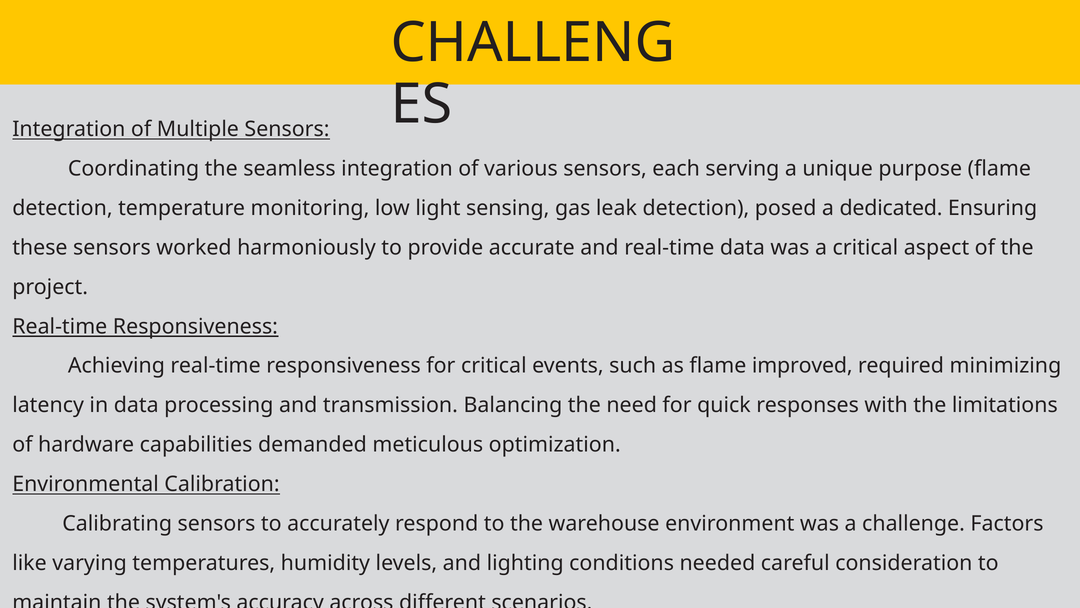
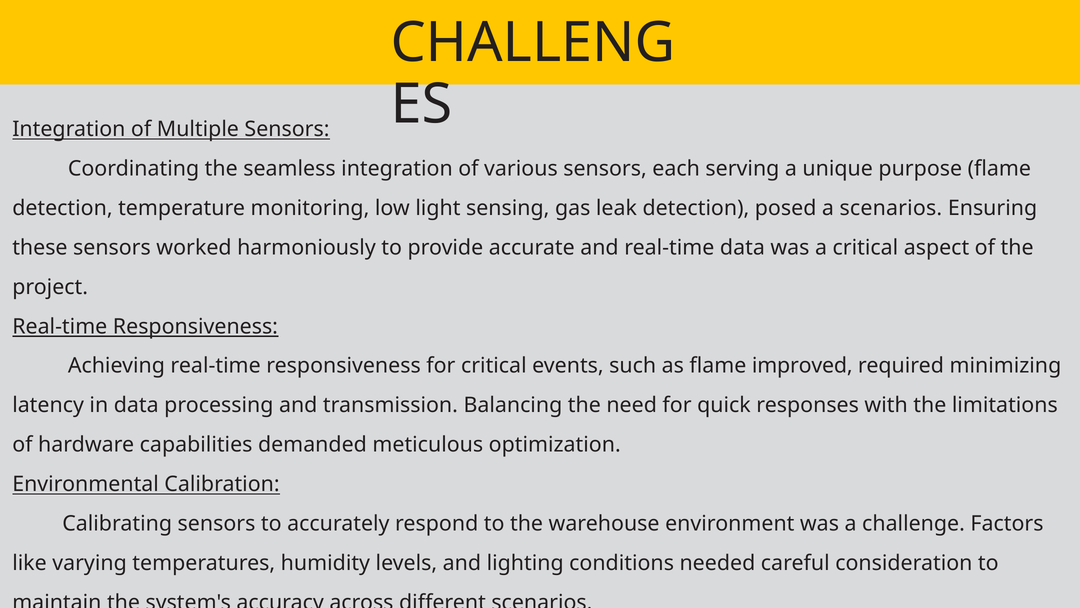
a dedicated: dedicated -> scenarios (891, 208)
